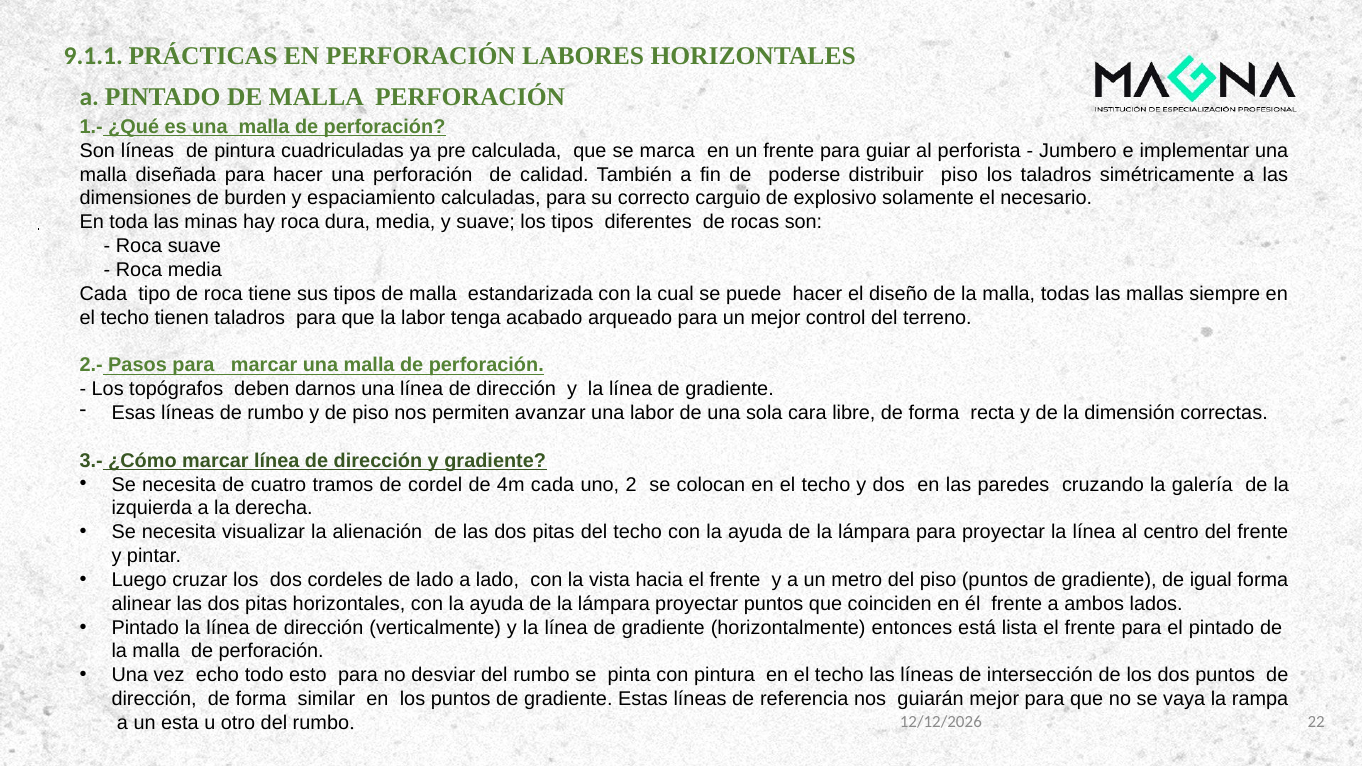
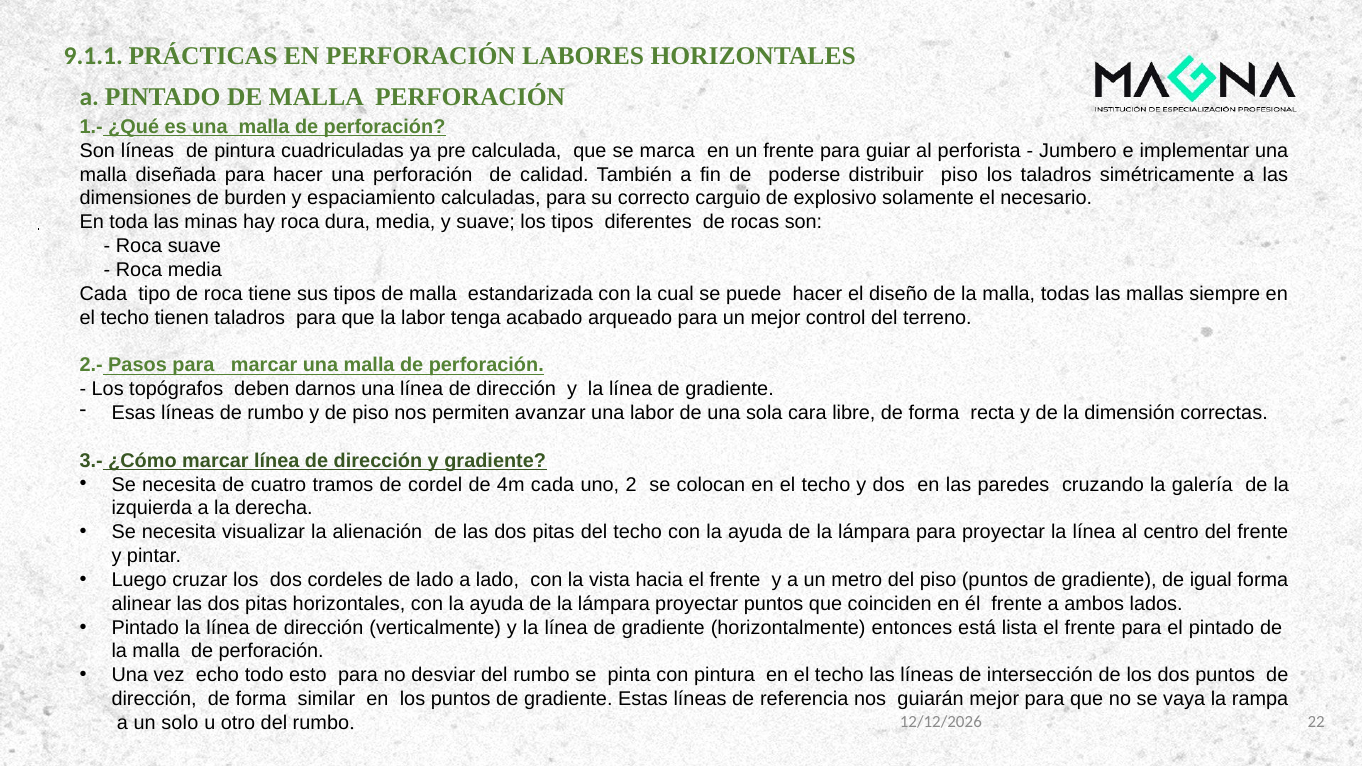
esta: esta -> solo (180, 723)
